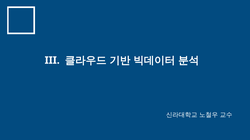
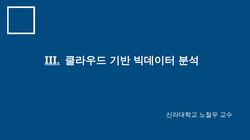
III underline: none -> present (52, 61)
